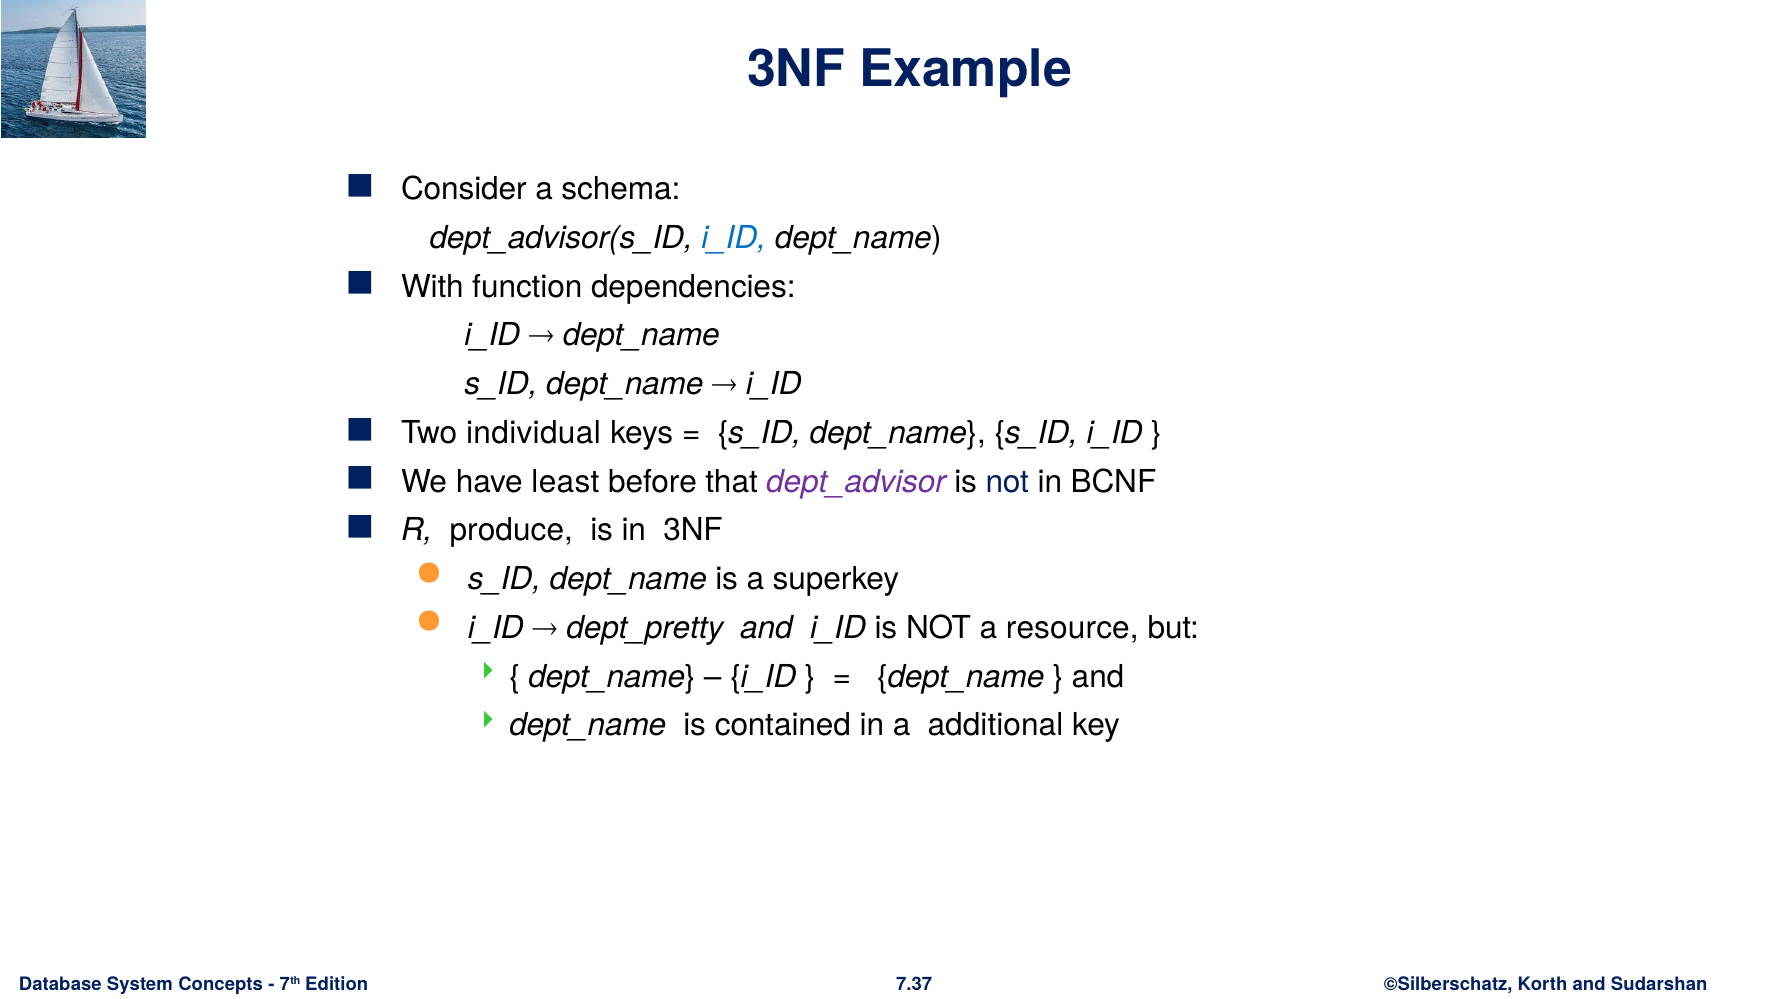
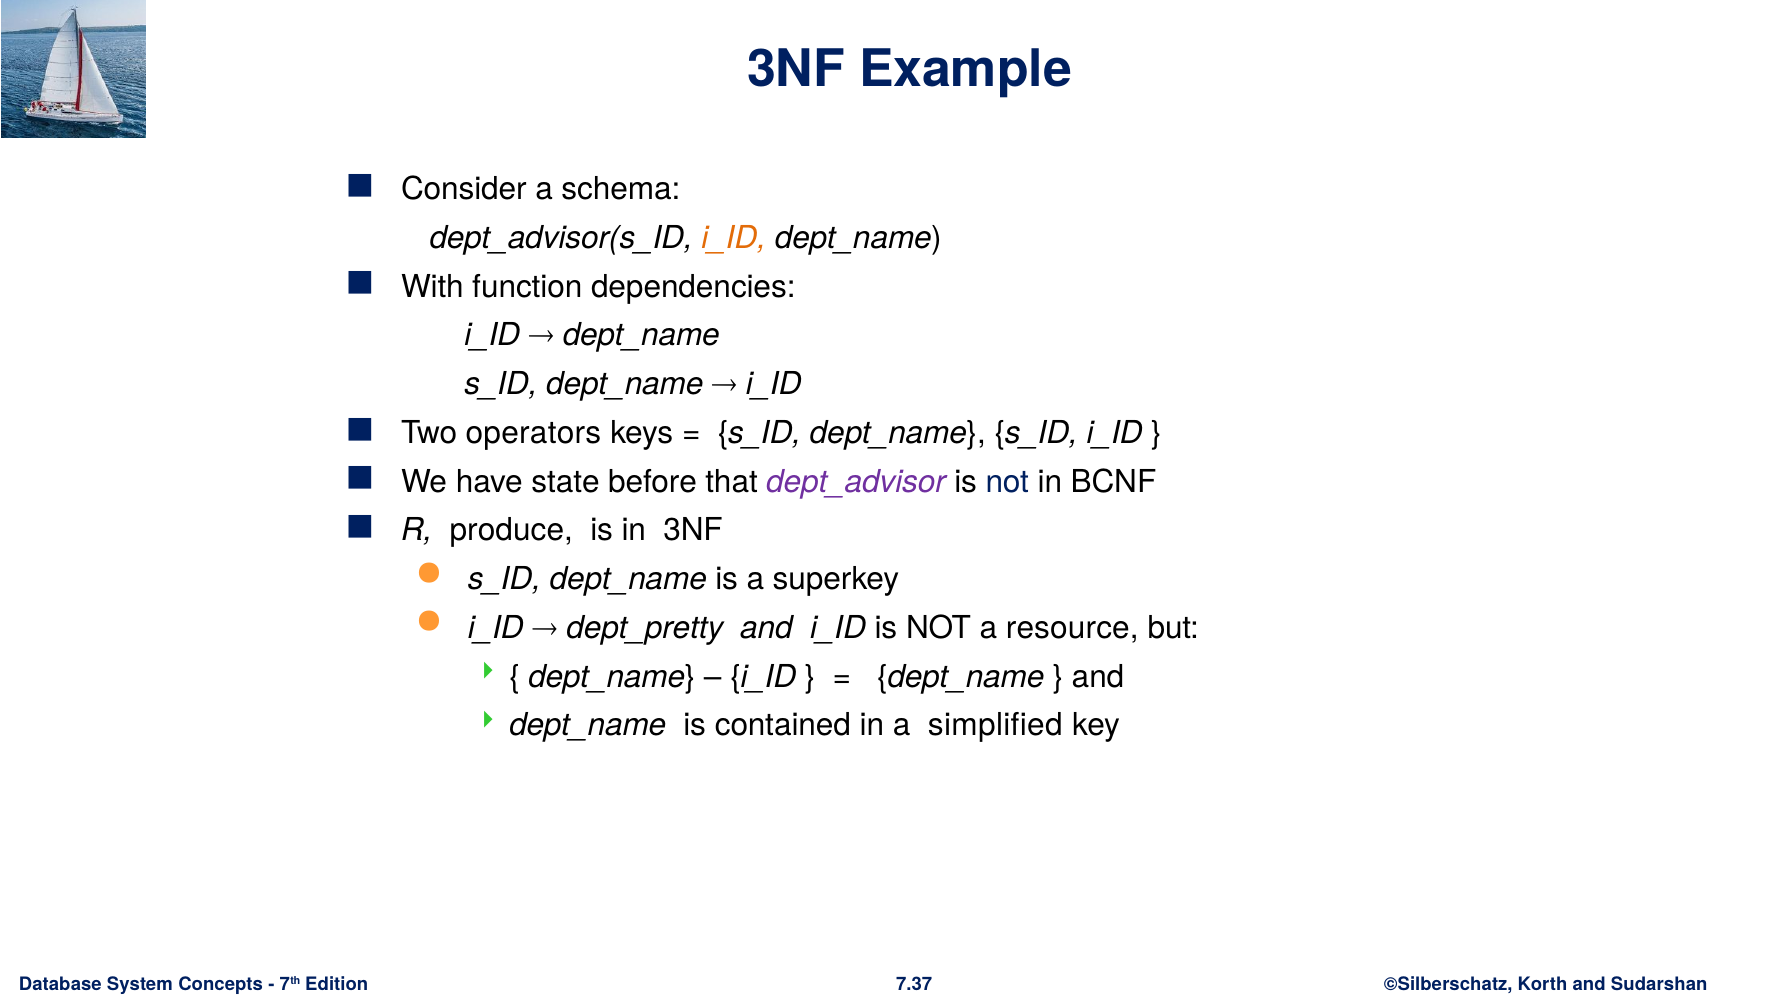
i_ID colour: blue -> orange (734, 238)
individual: individual -> operators (533, 433)
least: least -> state (566, 482)
additional: additional -> simplified (995, 726)
